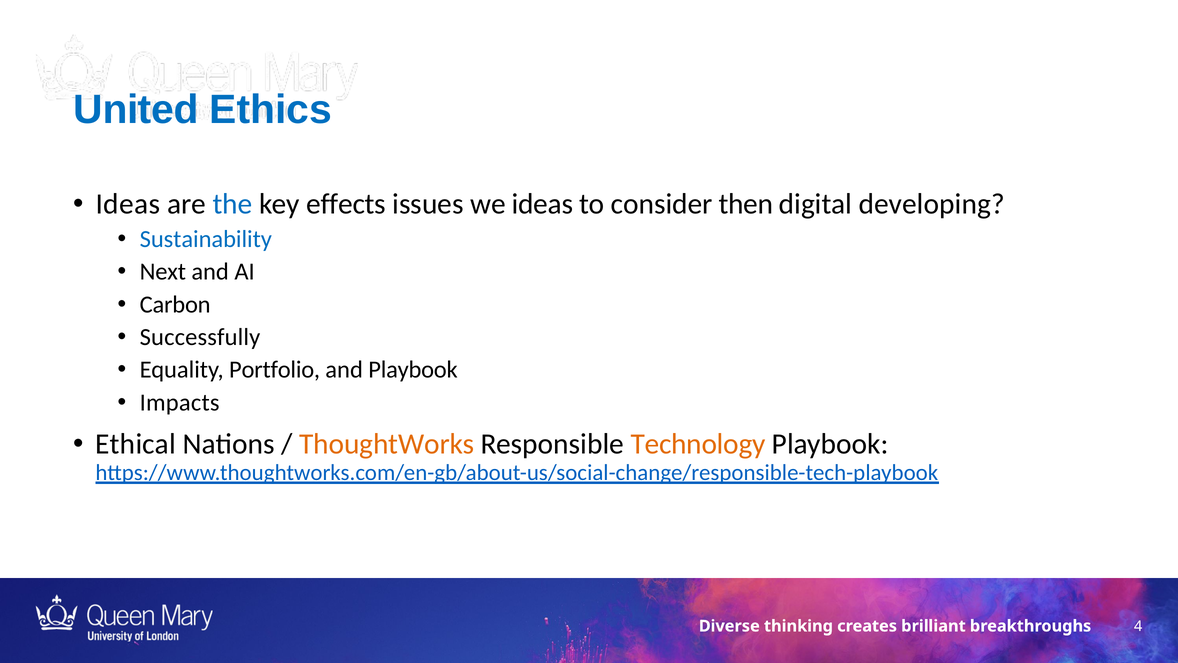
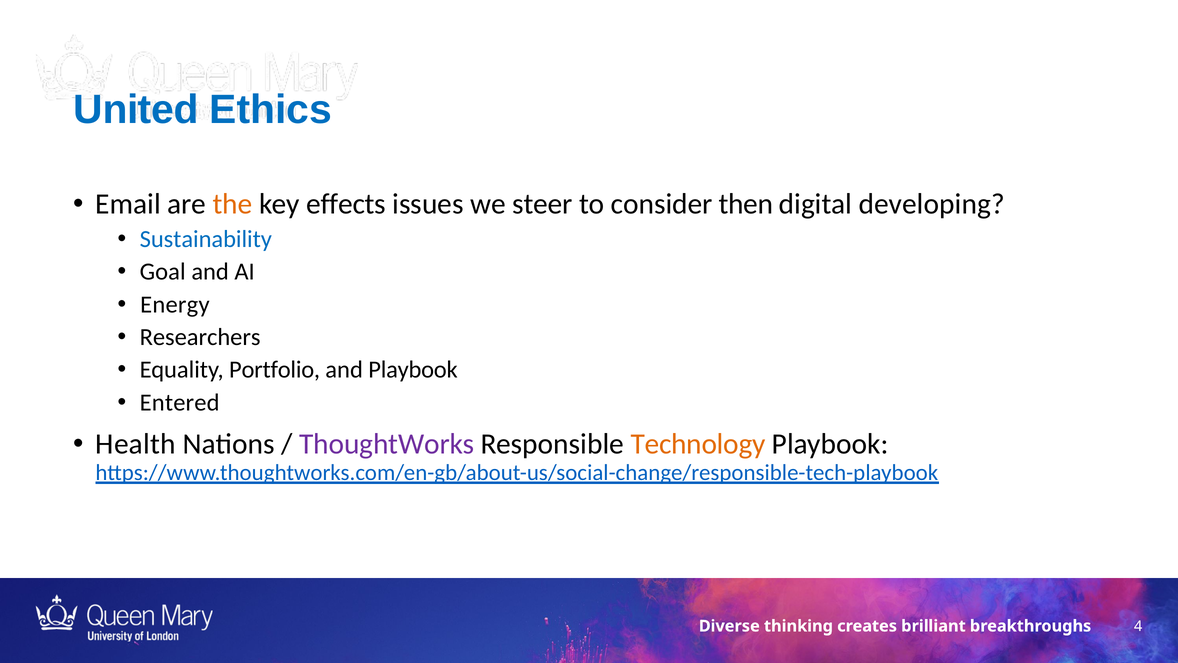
Ideas: Ideas -> Email (128, 204)
the colour: blue -> orange (233, 204)
we ideas: ideas -> steer (542, 204)
Next: Next -> Goal (163, 272)
Carbon: Carbon -> Energy (175, 304)
Successfully: Successfully -> Researchers (200, 337)
Impacts: Impacts -> Entered (180, 402)
Ethical: Ethical -> Health (136, 444)
ThoughtWorks colour: orange -> purple (387, 444)
